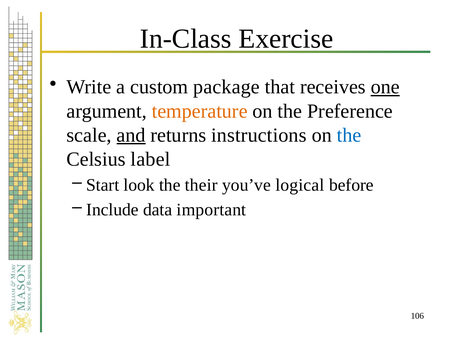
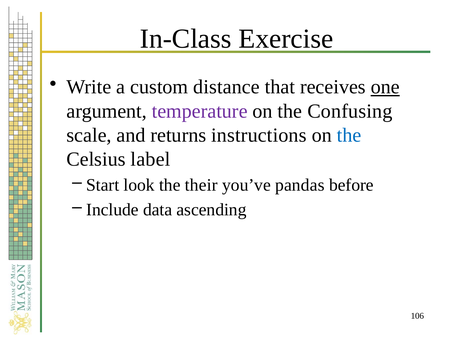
package: package -> distance (227, 87)
temperature colour: orange -> purple (200, 111)
Preference: Preference -> Confusing (350, 111)
and underline: present -> none (131, 135)
logical: logical -> pandas (300, 185)
important: important -> ascending (212, 210)
